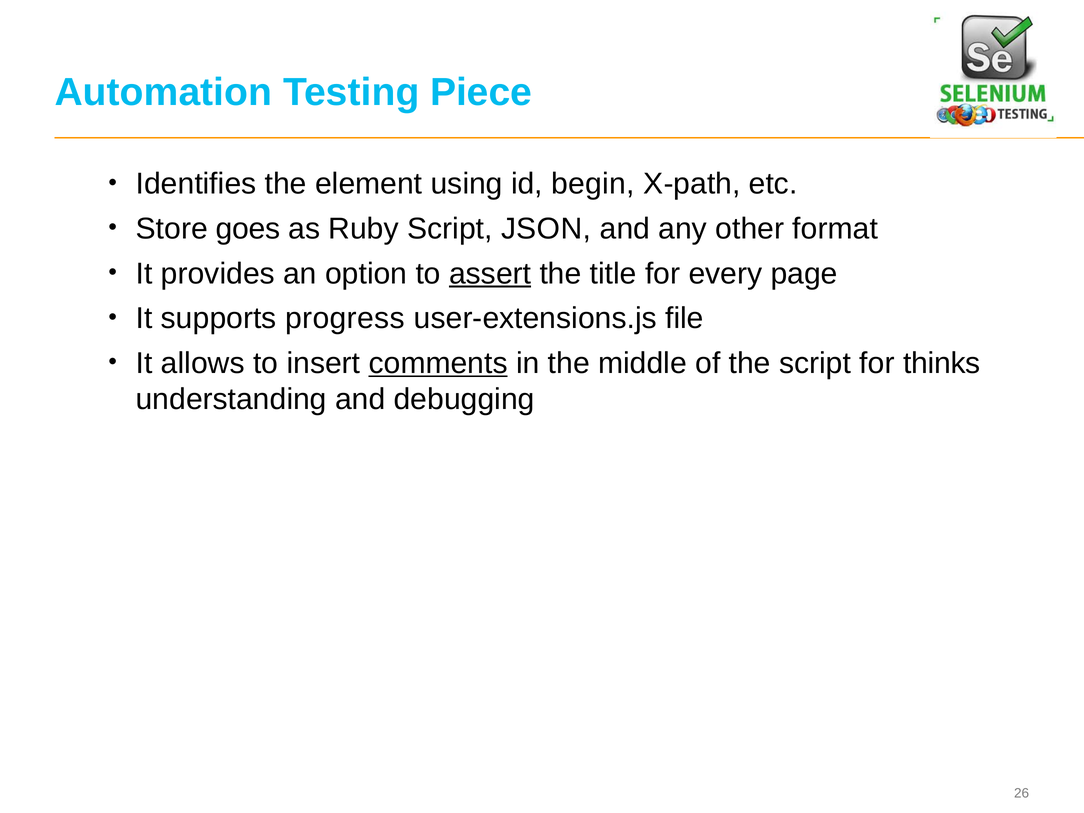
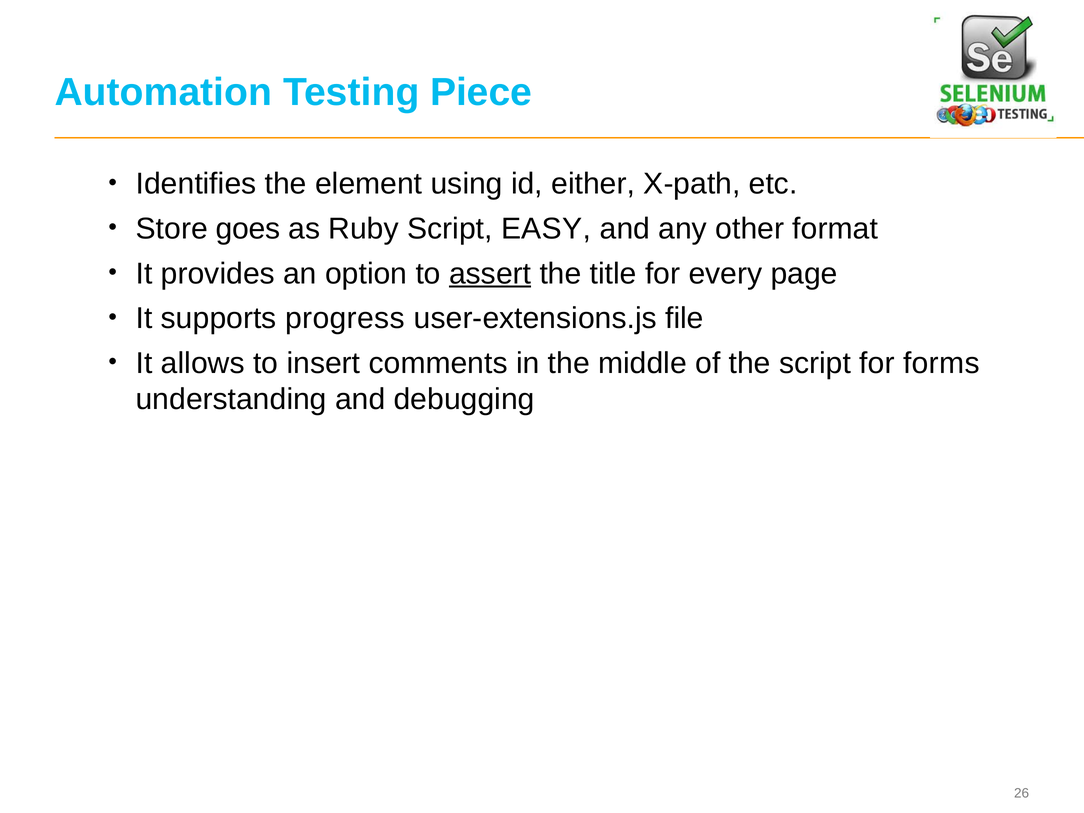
begin: begin -> either (593, 184)
JSON: JSON -> EASY (546, 229)
comments underline: present -> none (438, 363)
thinks: thinks -> forms (941, 363)
